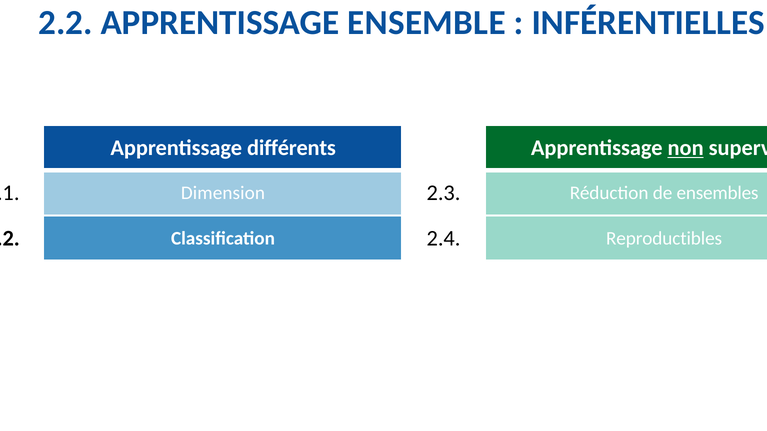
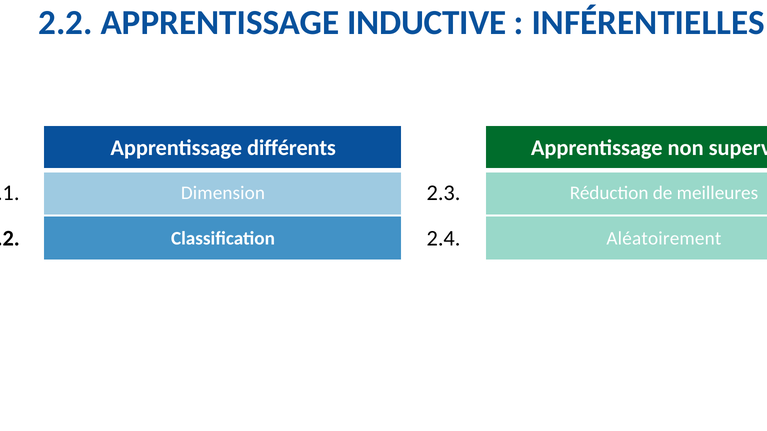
ENSEMBLE: ENSEMBLE -> INDUCTIVE (427, 23)
non underline: present -> none (686, 148)
ensembles: ensembles -> meilleures (717, 193)
Reproductibles: Reproductibles -> Aléatoirement (664, 239)
